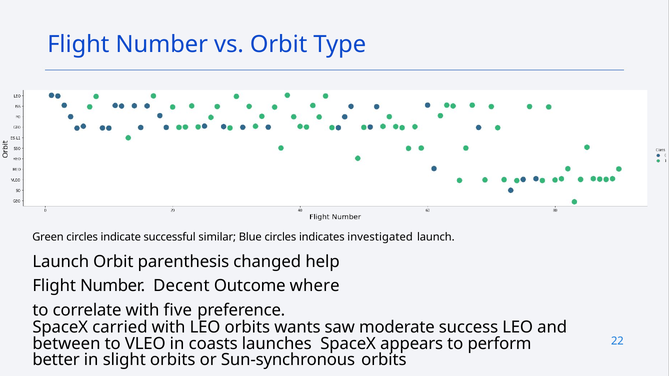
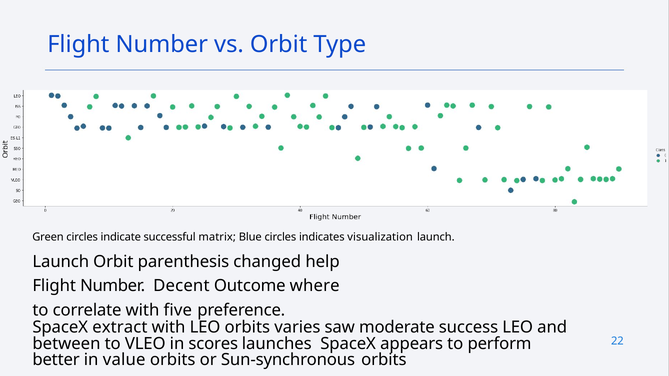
similar: similar -> matrix (217, 237)
investigated: investigated -> visualization (380, 237)
carried: carried -> extract (120, 328)
wants: wants -> varies (297, 328)
coasts: coasts -> scores (213, 344)
slight: slight -> value (124, 360)
